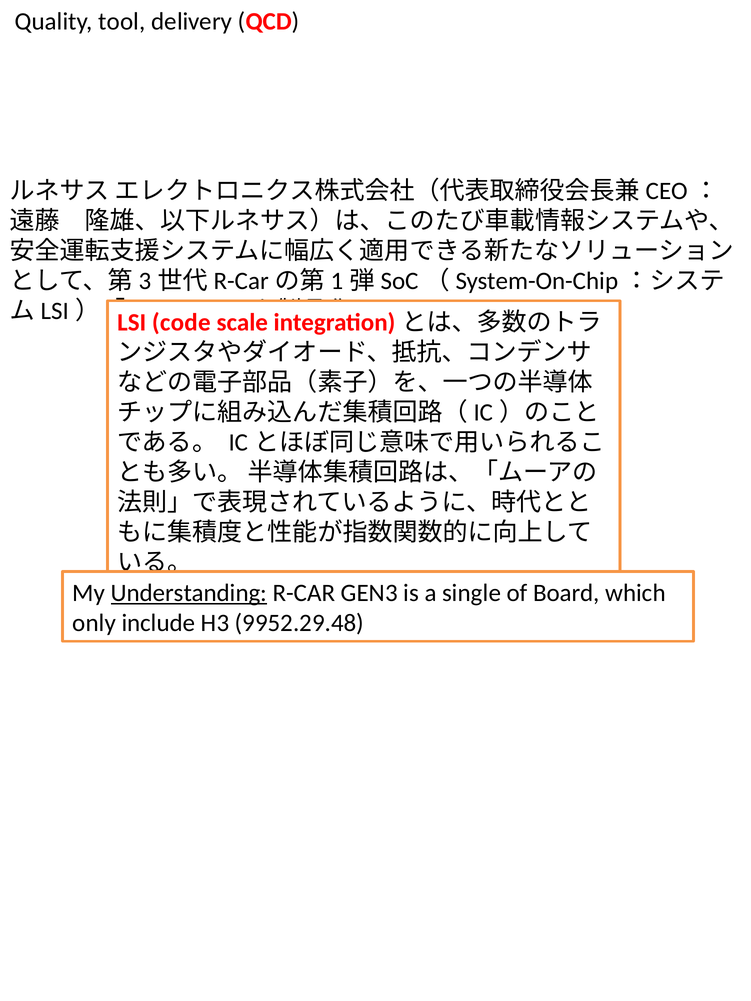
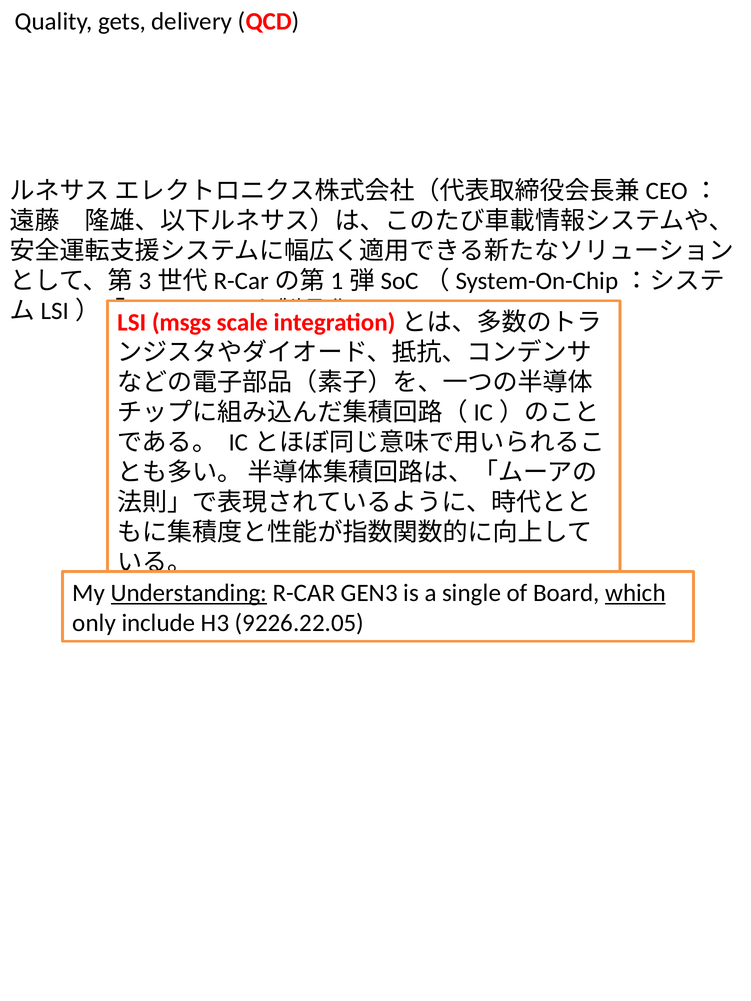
tool: tool -> gets (122, 22)
code: code -> msgs (181, 323)
which underline: none -> present (635, 593)
9952.29.48: 9952.29.48 -> 9226.22.05 (299, 623)
